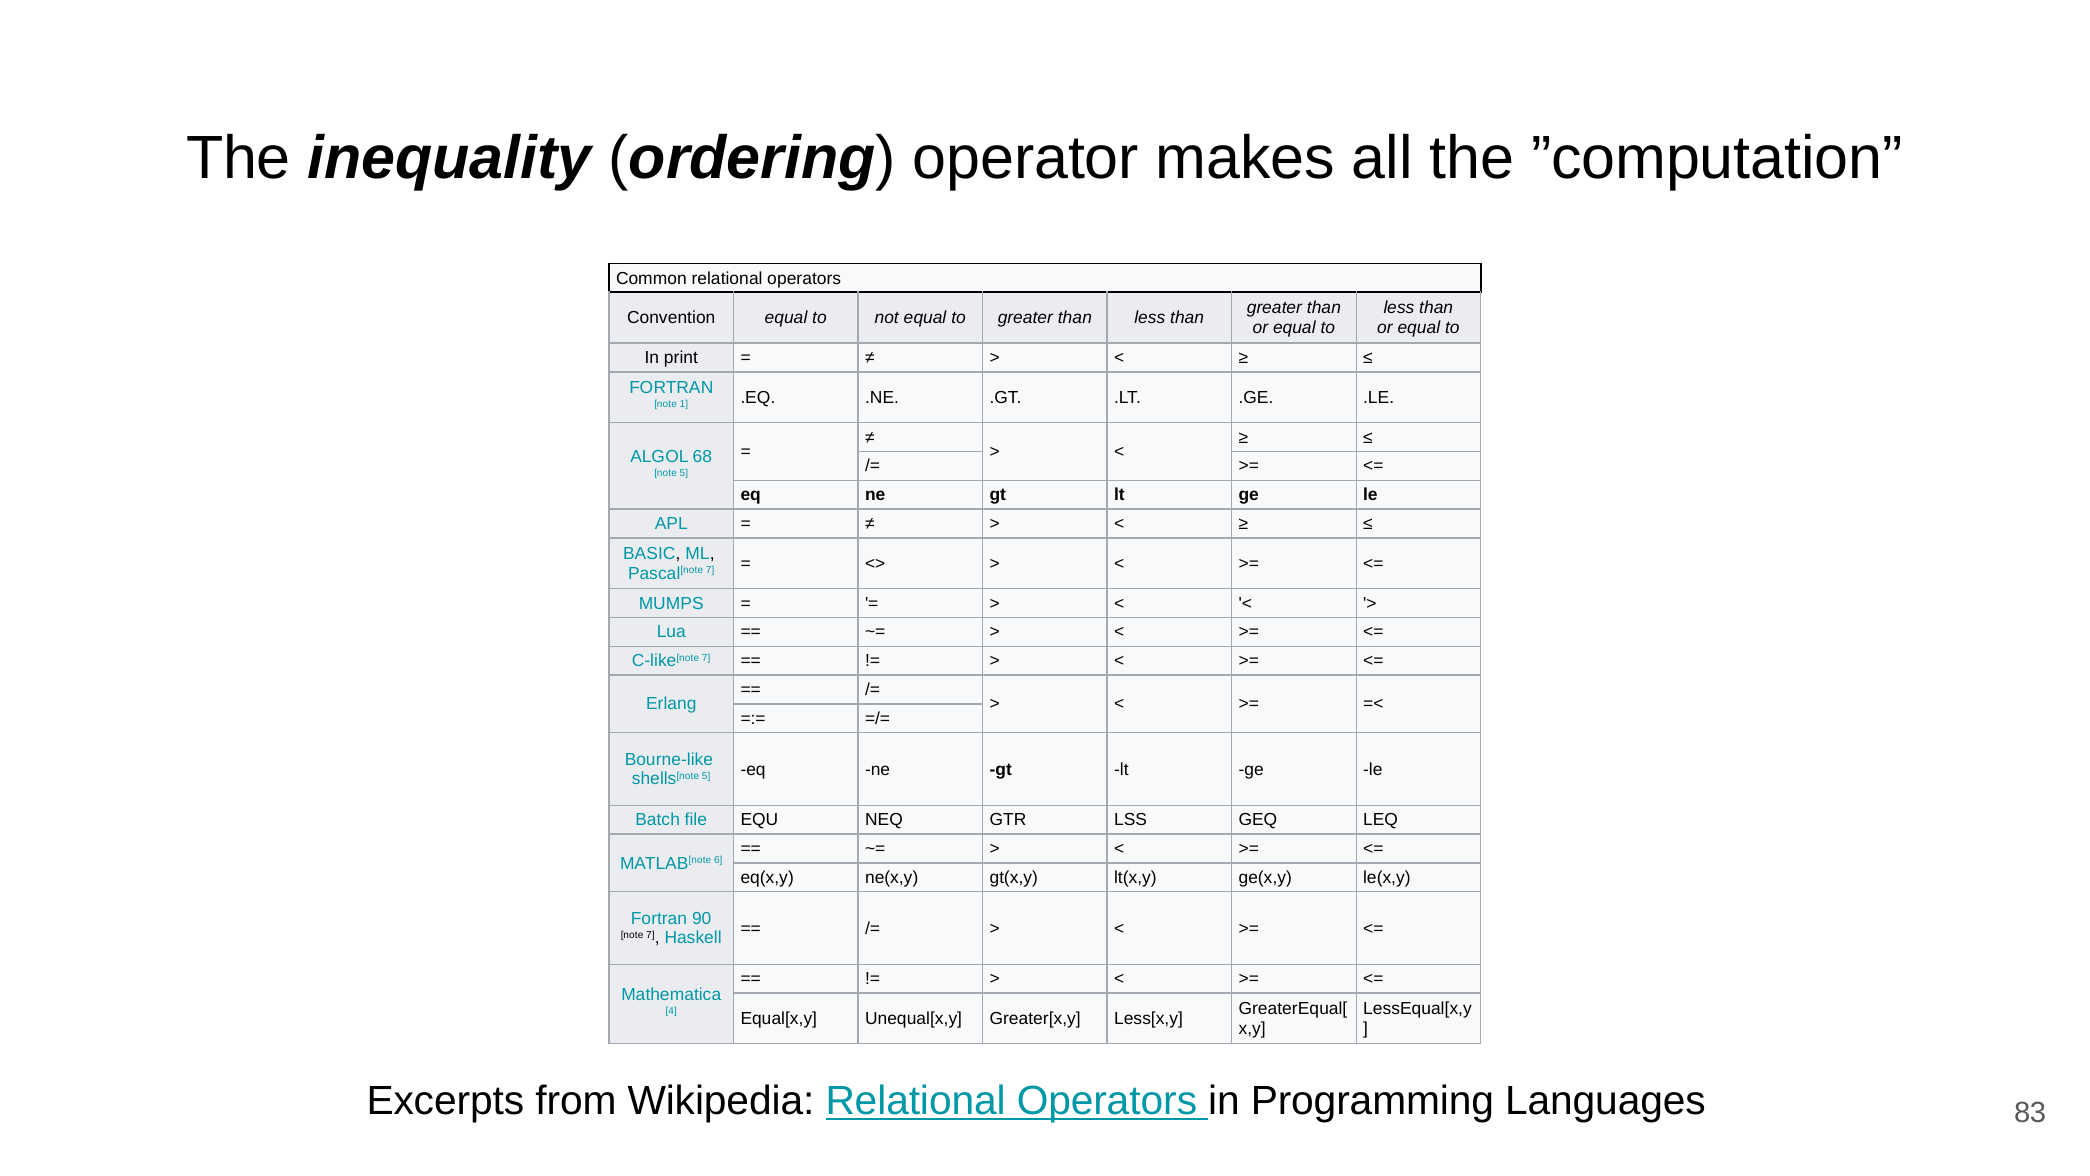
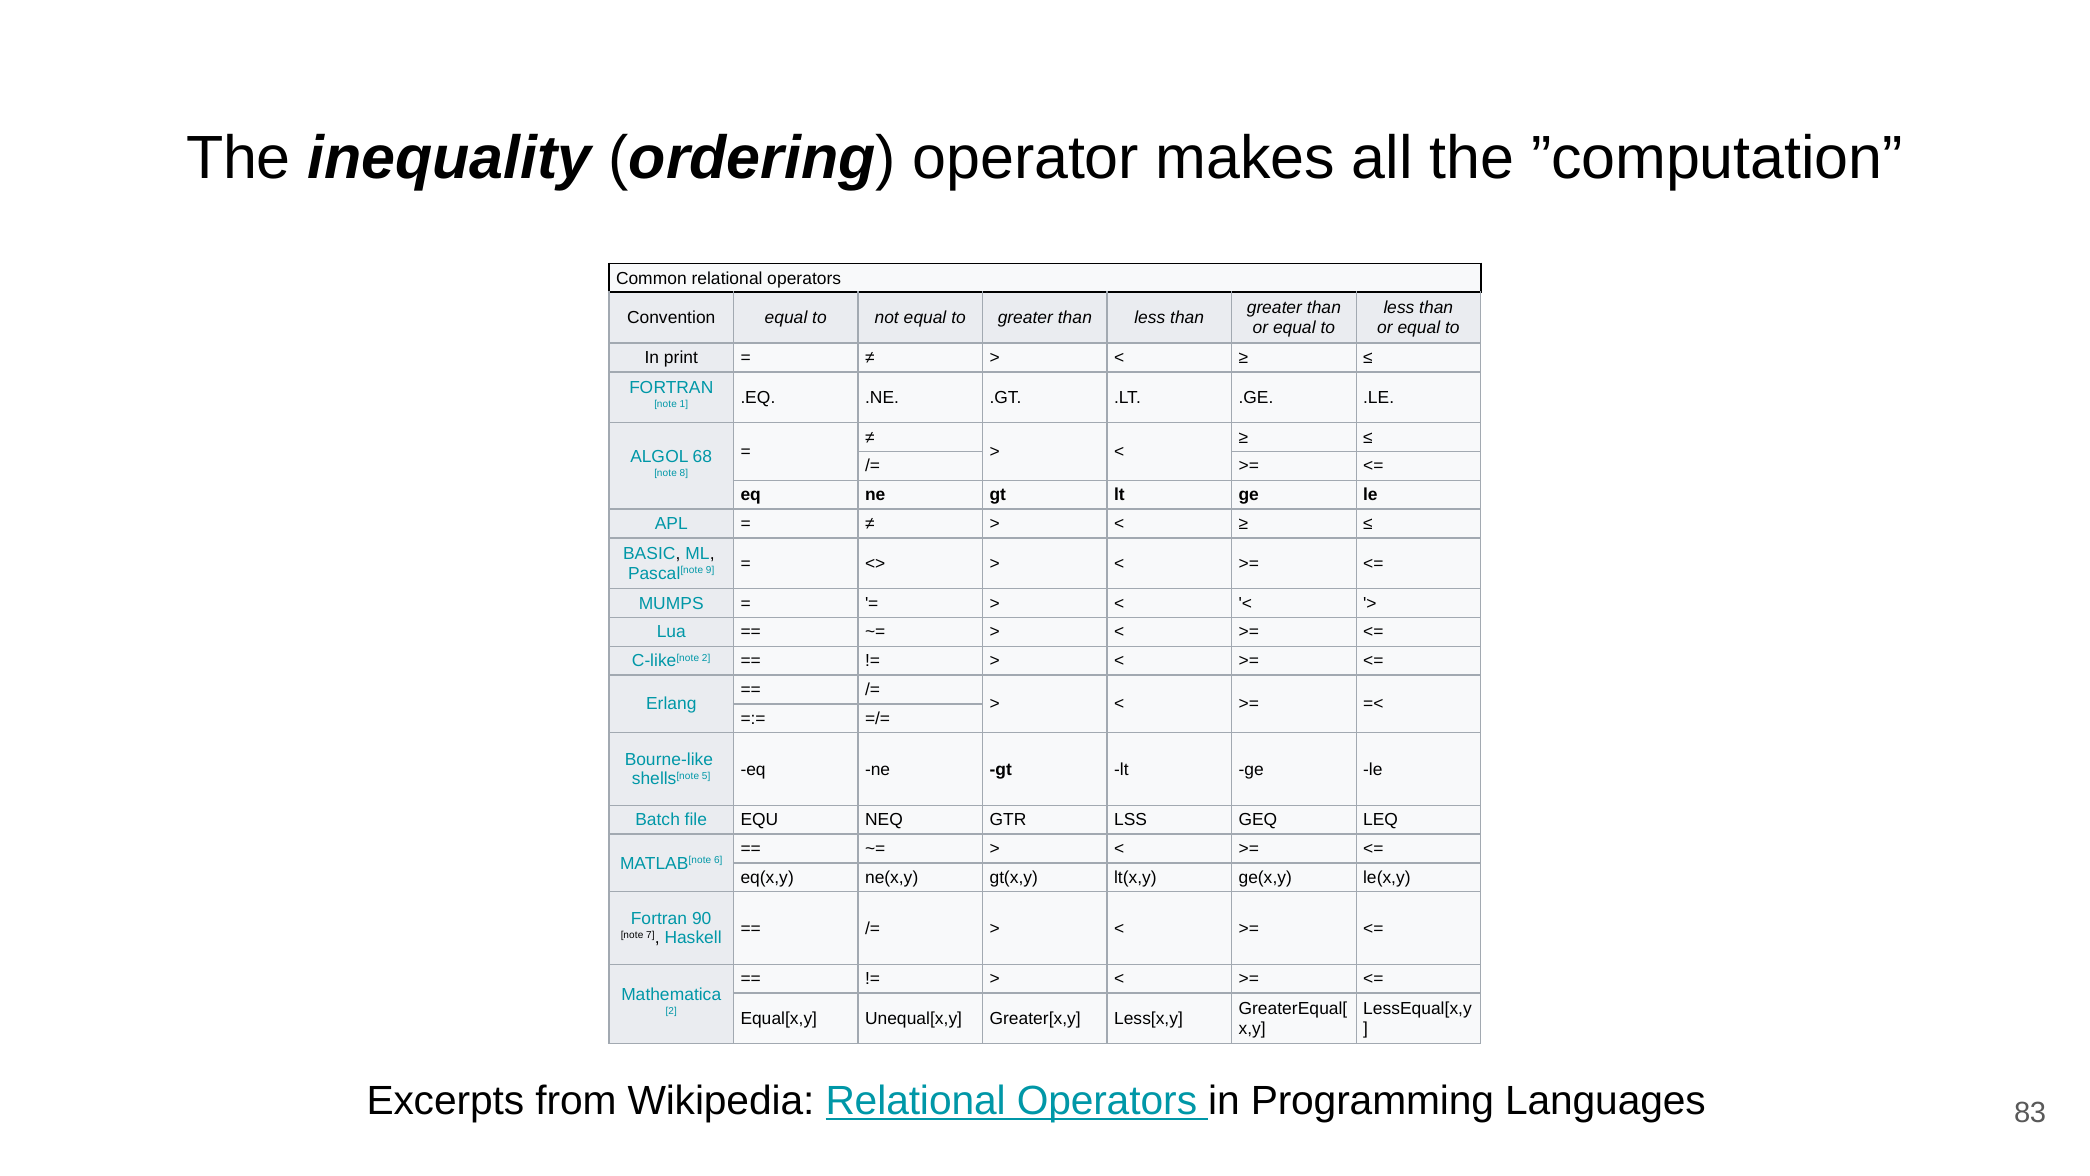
5: 5 -> 8 (684, 473)
Pascal[note 7: 7 -> 9 (710, 570)
C-like[note 7: 7 -> 2 (706, 658)
4: 4 -> 2 (671, 1011)
